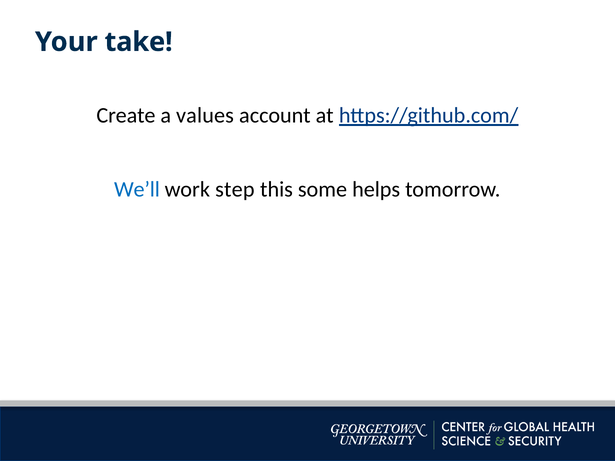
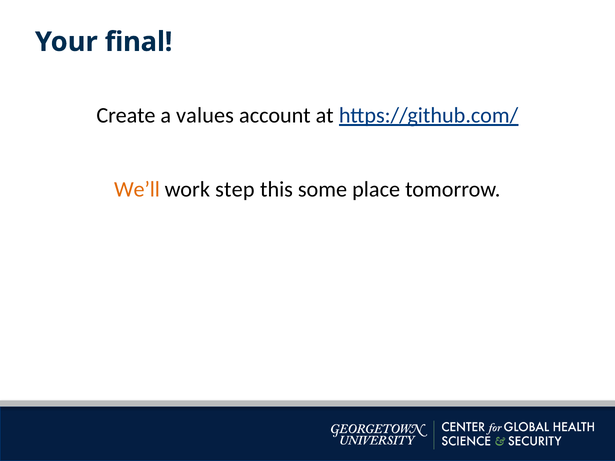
take: take -> final (139, 42)
We’ll colour: blue -> orange (137, 190)
helps: helps -> place (376, 190)
